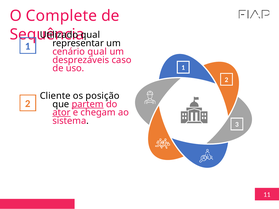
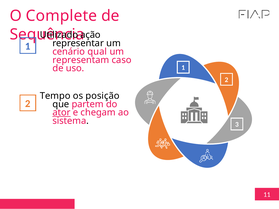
qual: qual -> ação (90, 35)
desprezáveis: desprezáveis -> representam (81, 60)
Cliente: Cliente -> Tempo (55, 96)
partem underline: present -> none (88, 104)
